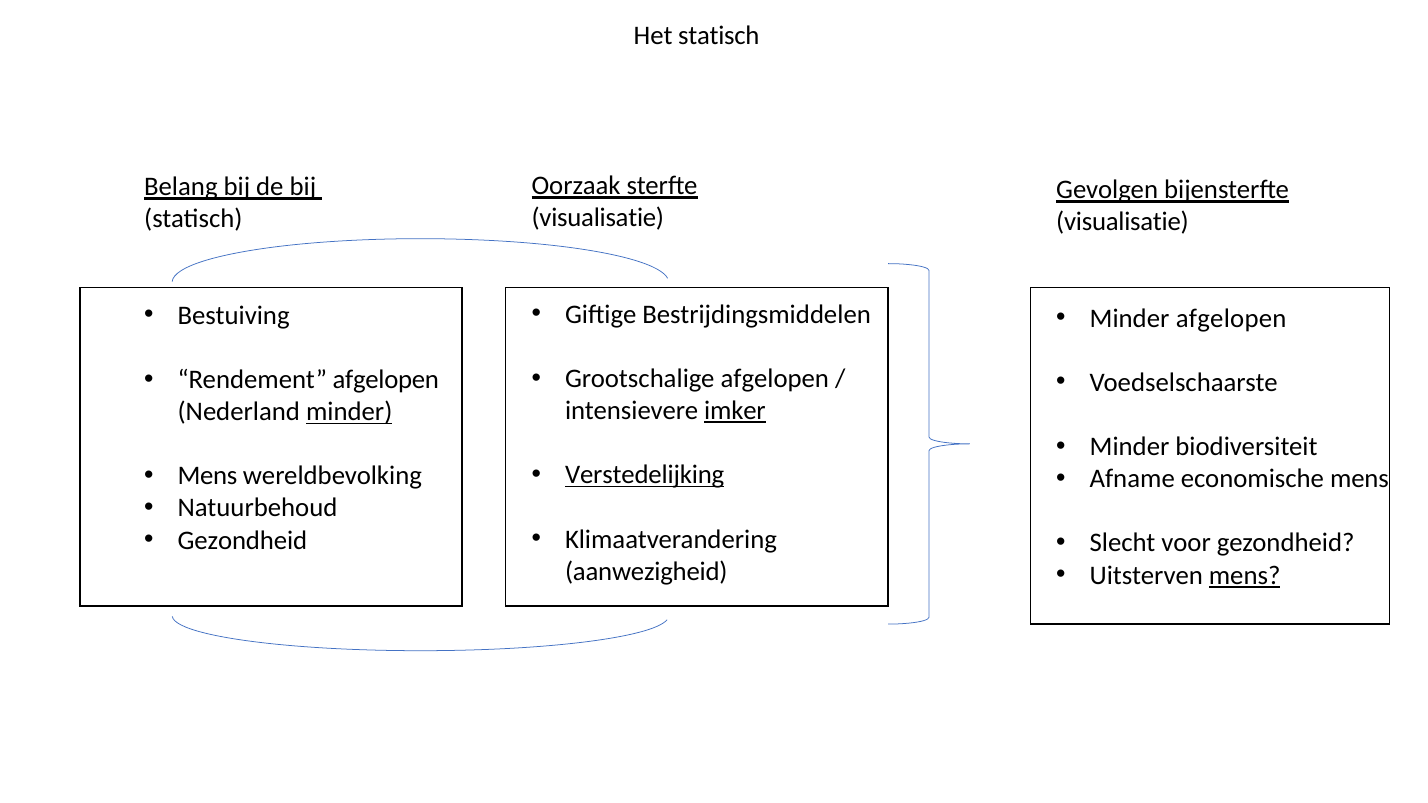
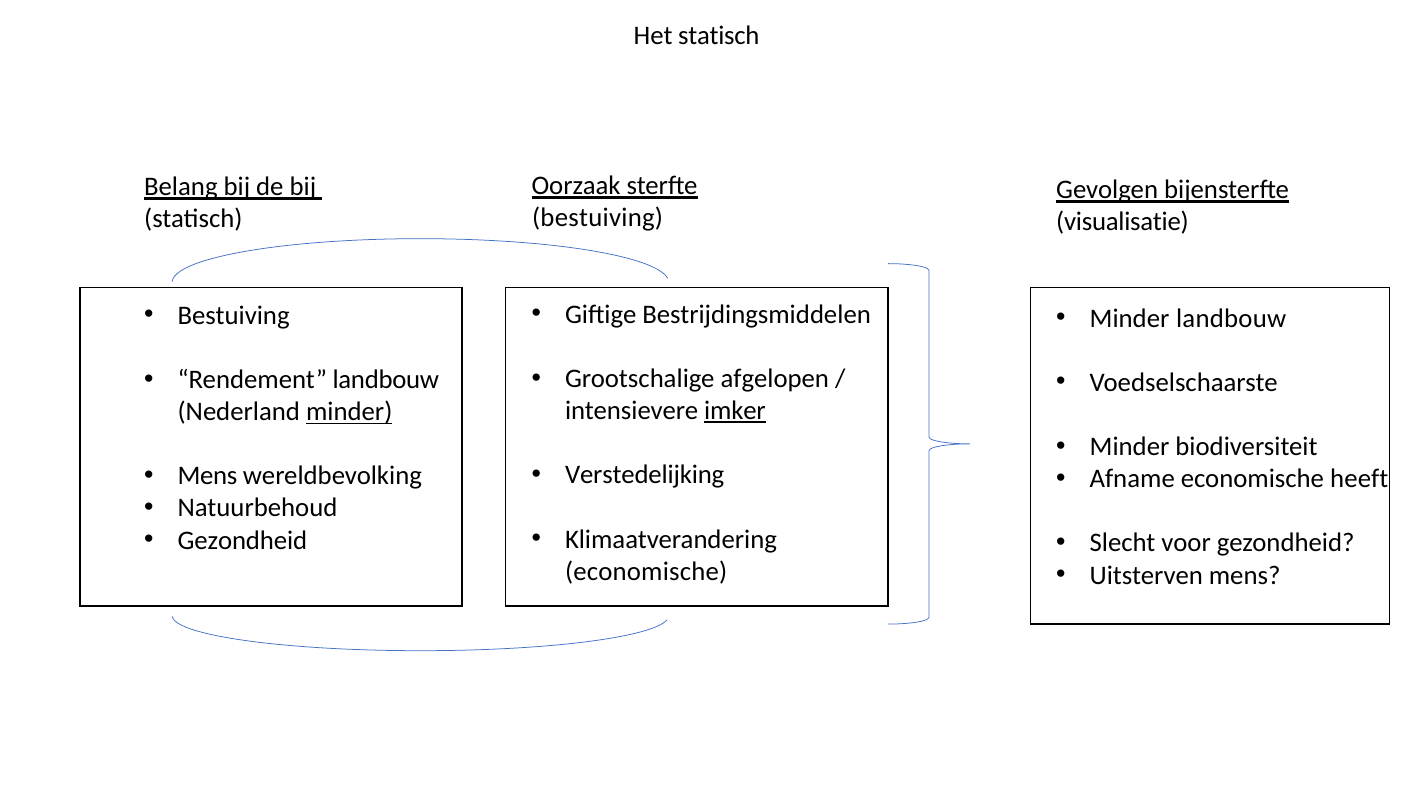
visualisatie: visualisatie -> bestuiving (598, 218)
Minder afgelopen: afgelopen -> landbouw (1231, 318)
Rendement afgelopen: afgelopen -> landbouw (386, 380)
Verstedelijking underline: present -> none (645, 475)
economische mens: mens -> heeft (1359, 479)
aanwezigheid: aanwezigheid -> economische (646, 572)
mens underline: present -> none (1245, 575)
